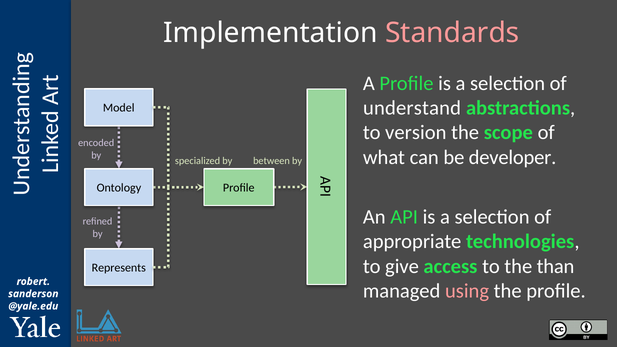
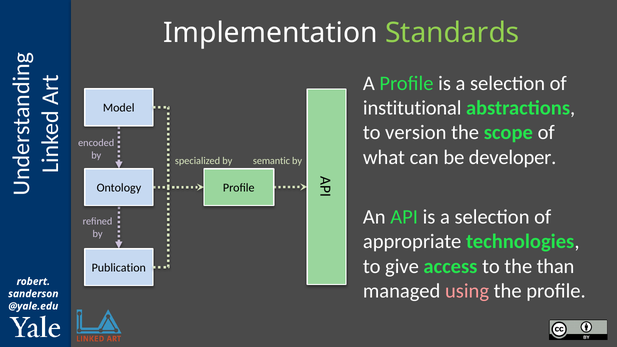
Standards colour: pink -> light green (452, 33)
understand: understand -> institutional (412, 108)
between: between -> semantic (271, 161)
Represents: Represents -> Publication (119, 268)
